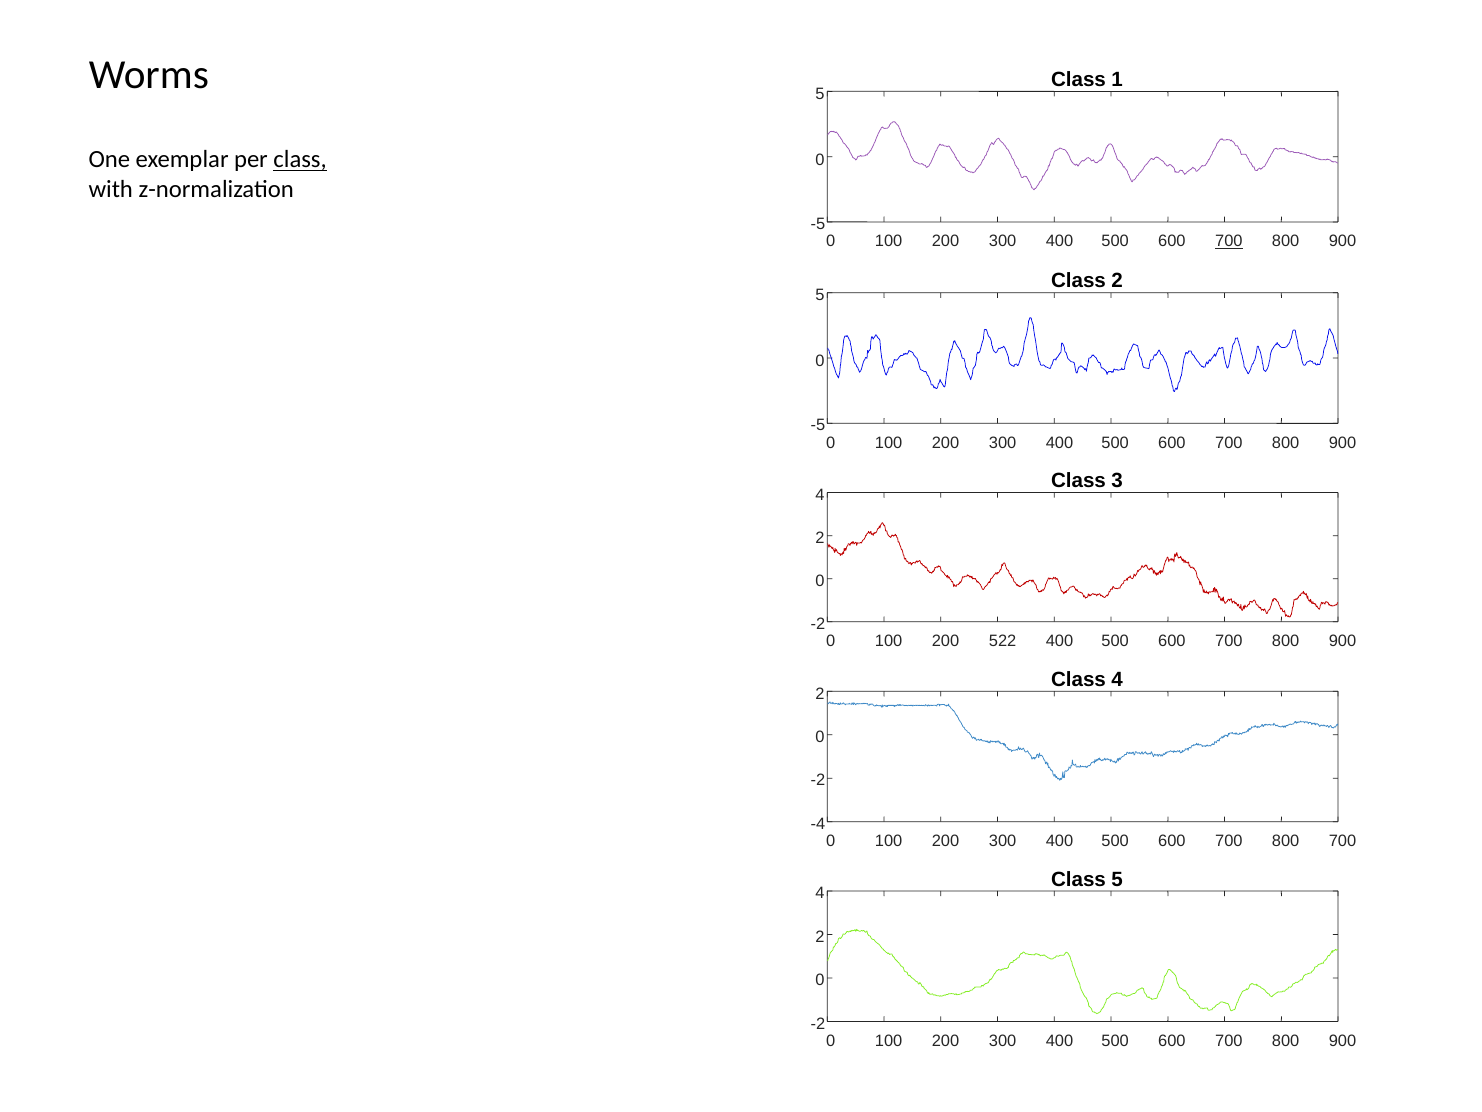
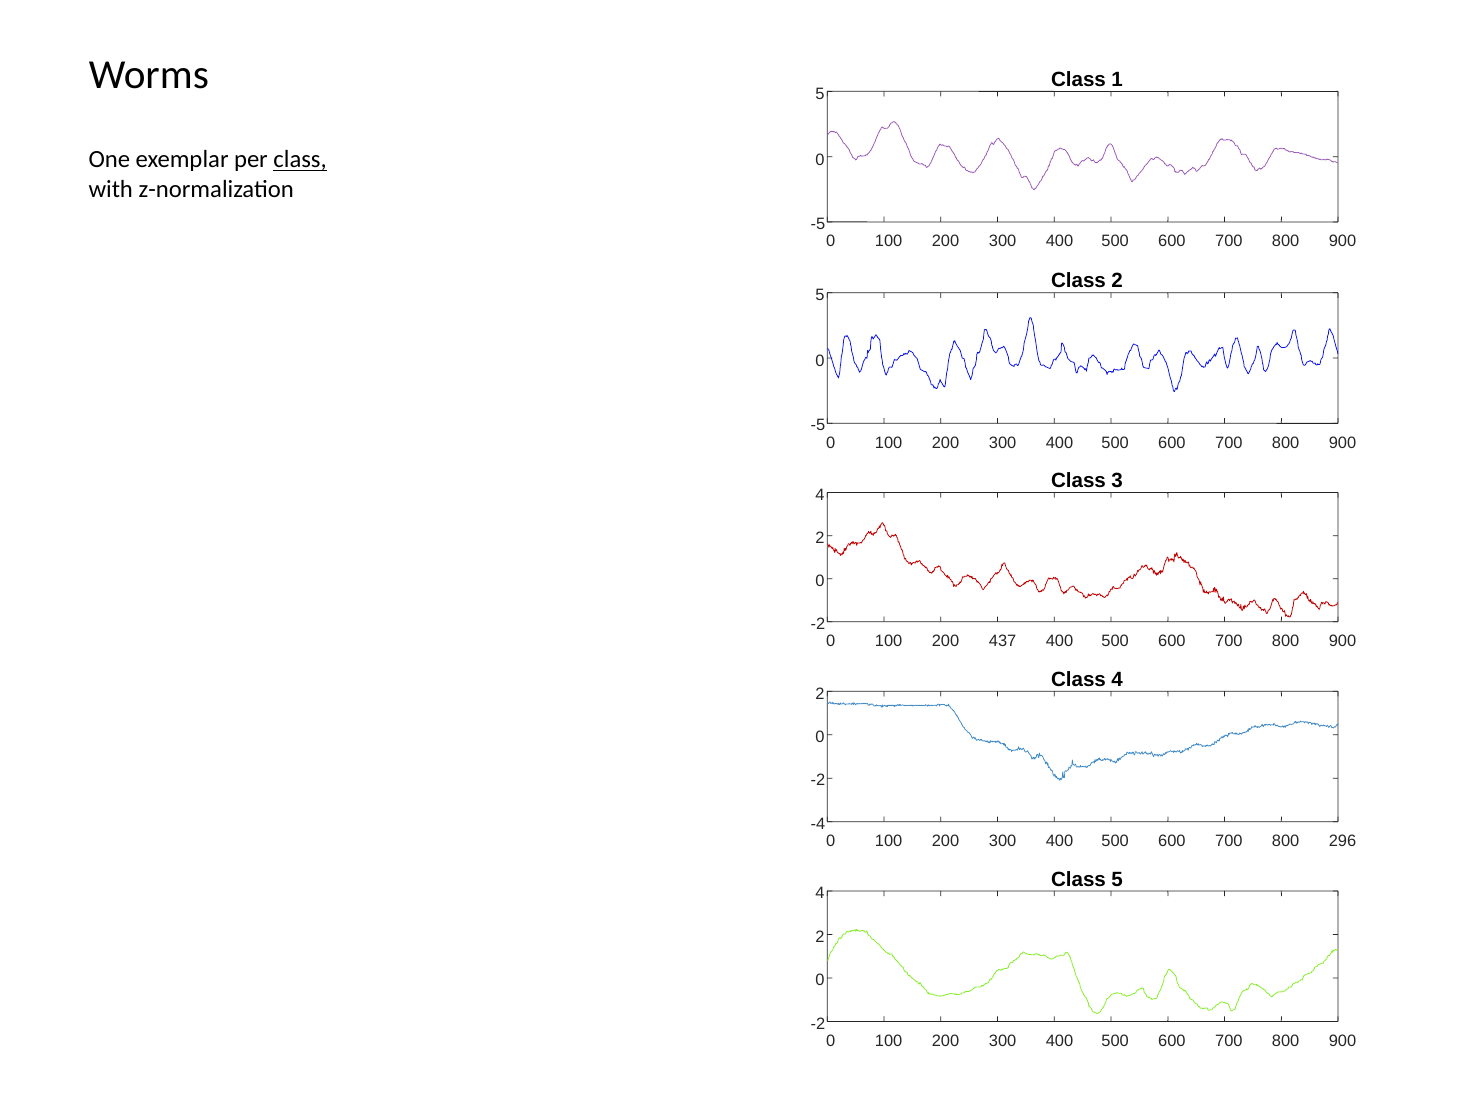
700 underline: present -> none (1229, 241)
522: 522 -> 437 (1003, 641)
800 700: 700 -> 296 (1343, 841)
